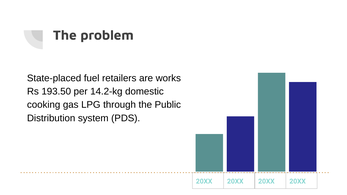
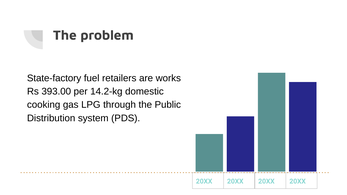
State-placed: State-placed -> State-factory (54, 78)
193.50: 193.50 -> 393.00 (56, 92)
